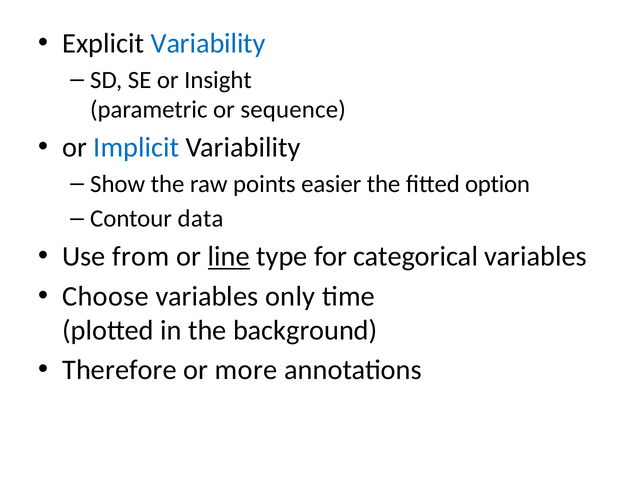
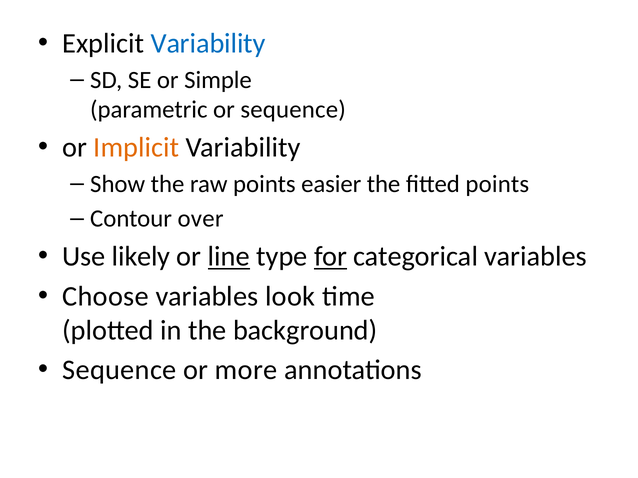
Insight: Insight -> Simple (218, 80)
Implicit colour: blue -> orange (136, 148)
fitted option: option -> points (497, 184)
data: data -> over (201, 219)
from: from -> likely (141, 257)
for underline: none -> present (331, 257)
only: only -> look (290, 296)
Therefore: Therefore -> Sequence (119, 370)
